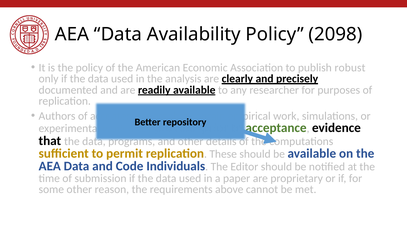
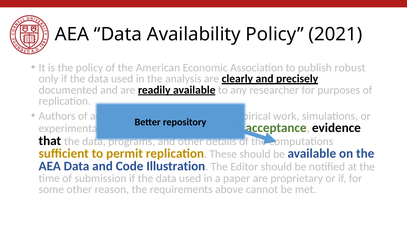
2098: 2098 -> 2021 (336, 34)
Individuals: Individuals -> Illustration (176, 166)
